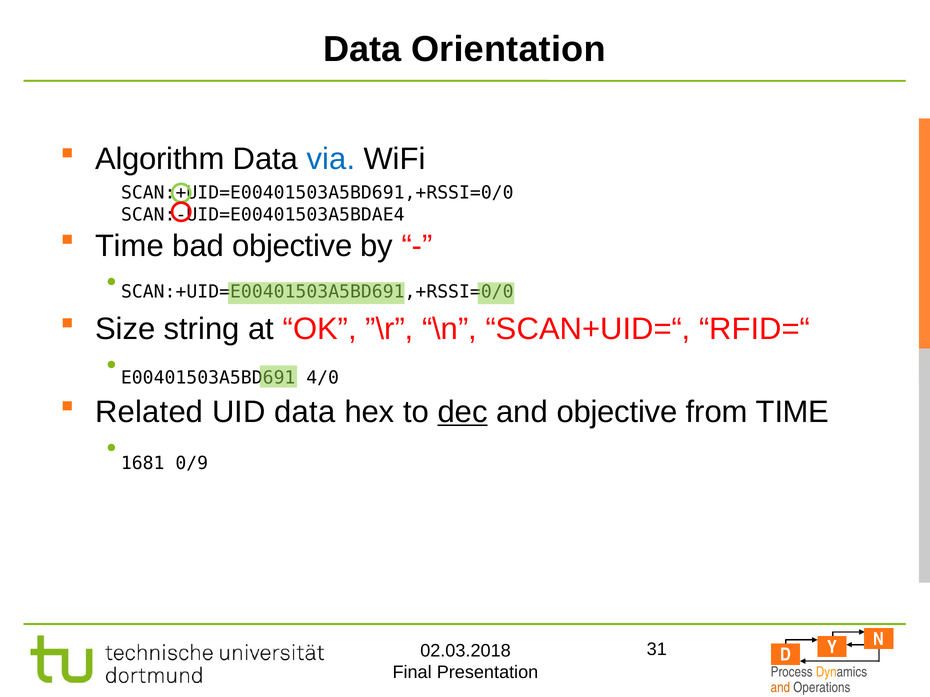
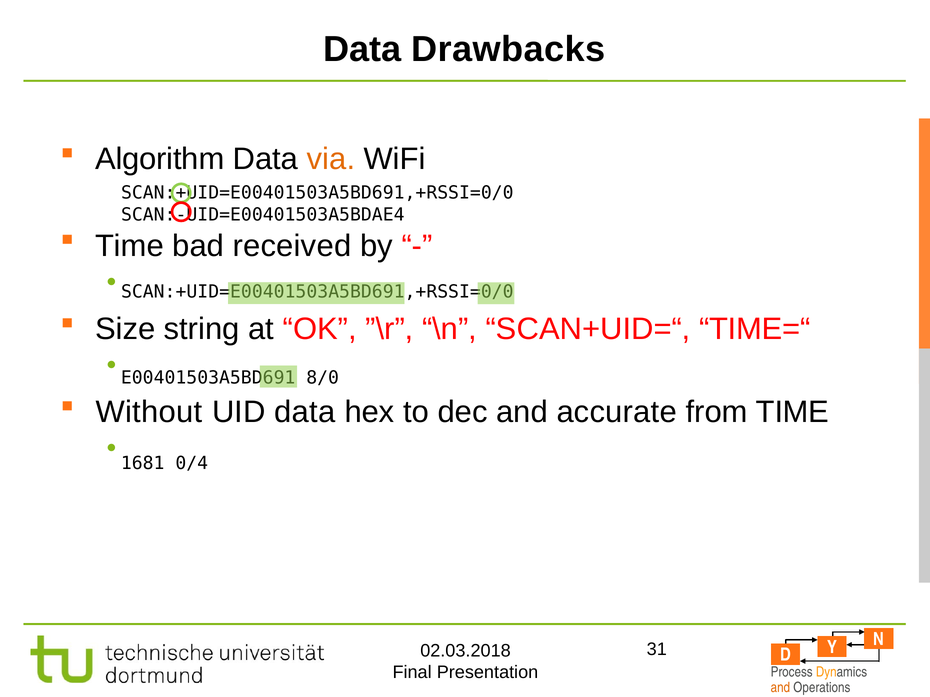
Orientation: Orientation -> Drawbacks (508, 49)
via colour: blue -> orange (331, 159)
bad objective: objective -> received (292, 246)
RFID=“: RFID=“ -> TIME=“ (755, 329)
4/0: 4/0 -> 8/0 (323, 378)
Related: Related -> Without (149, 412)
dec underline: present -> none (463, 412)
and objective: objective -> accurate (617, 412)
0/9: 0/9 -> 0/4 (192, 464)
